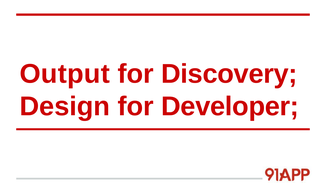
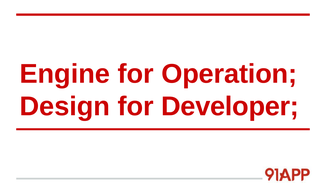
Output: Output -> Engine (65, 74)
Discovery: Discovery -> Operation (229, 74)
